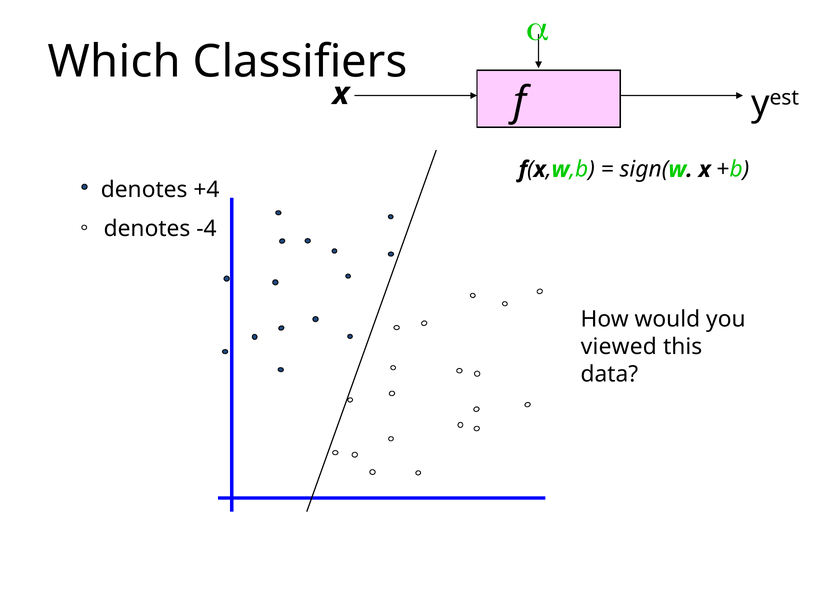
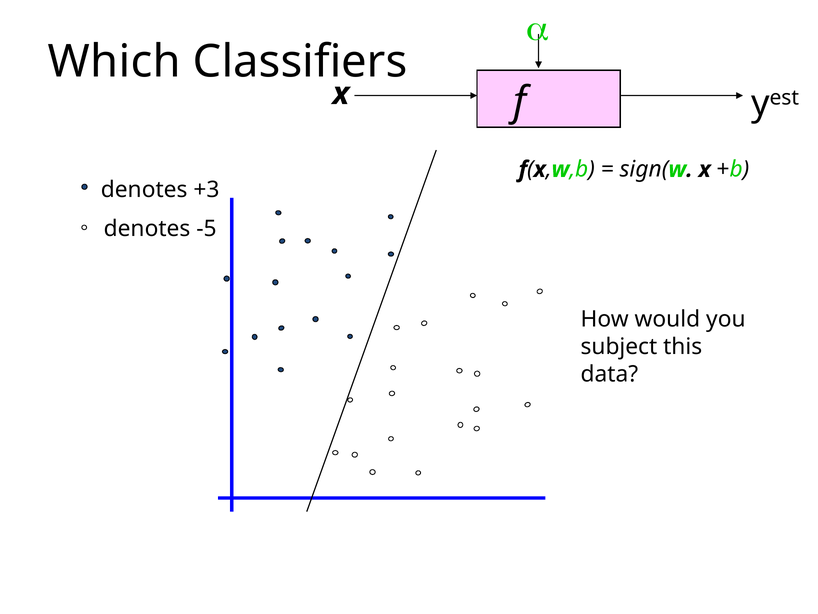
+4: +4 -> +3 (206, 190)
-4: -4 -> -5 (206, 228)
viewed: viewed -> subject (619, 346)
